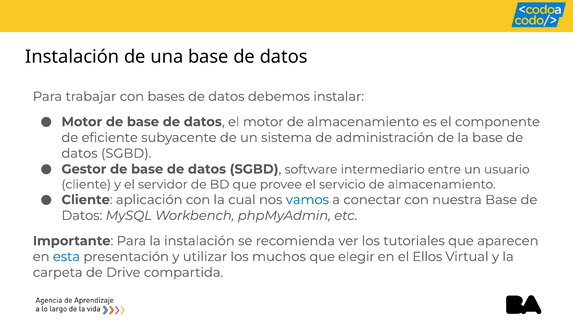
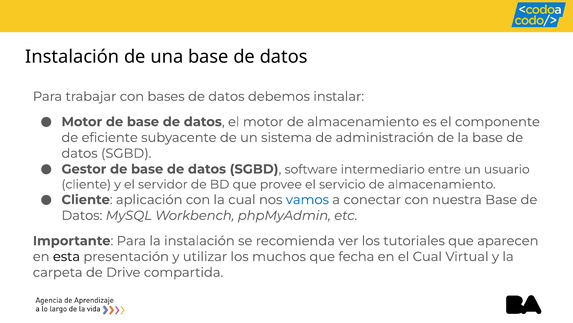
esta colour: blue -> black (66, 256)
elegir: elegir -> fecha (356, 256)
el Ellos: Ellos -> Cual (427, 256)
